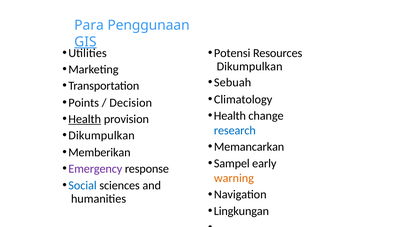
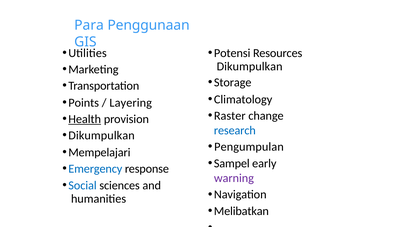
GIS underline: present -> none (85, 42)
Sebuah: Sebuah -> Storage (233, 82)
Decision: Decision -> Layering (131, 103)
Health: Health -> Raster (230, 116)
Memancarkan: Memancarkan -> Pengumpulan (249, 147)
Memberikan: Memberikan -> Mempelajari (99, 152)
Emergency colour: purple -> blue (95, 169)
warning colour: orange -> purple (234, 178)
Lingkungan: Lingkungan -> Melibatkan (241, 211)
